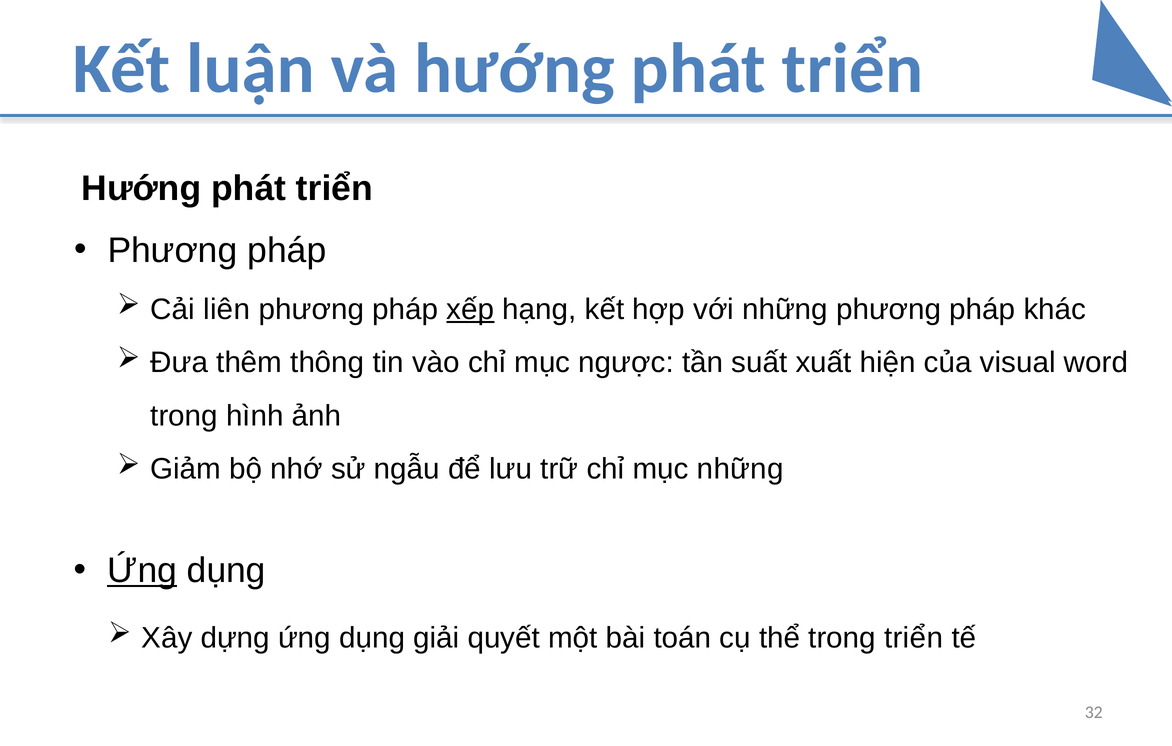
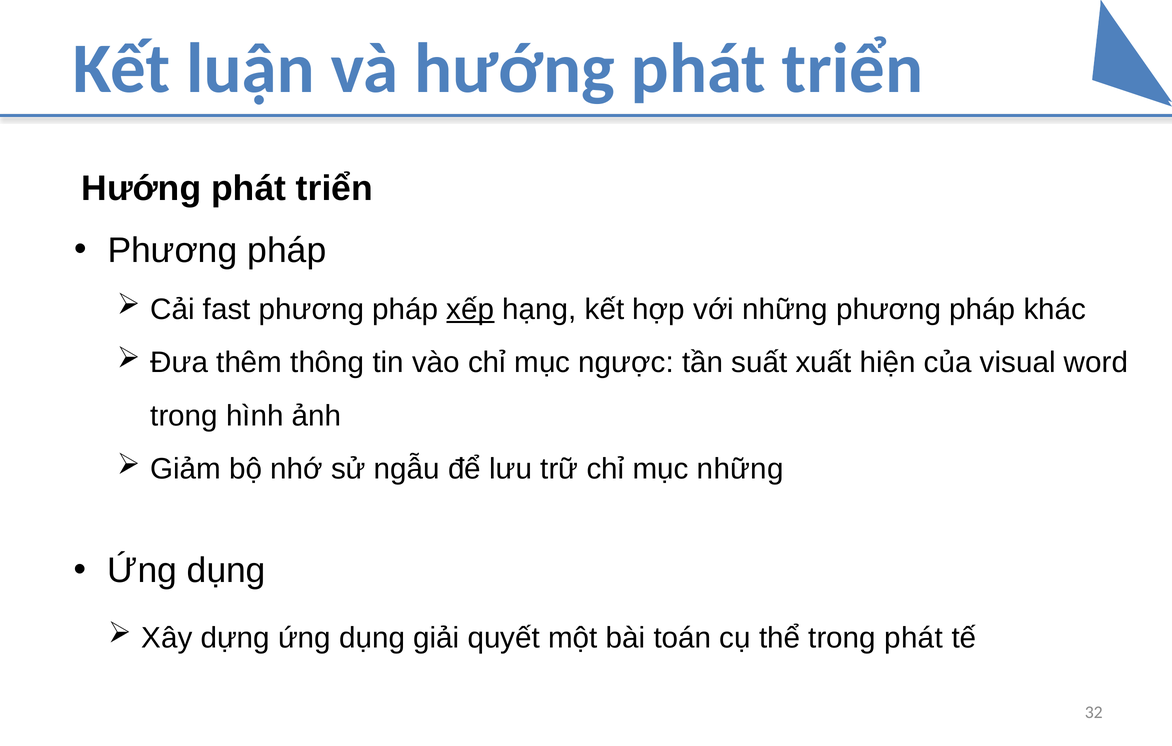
liên: liên -> fast (227, 309)
Ứng underline: present -> none (142, 571)
trong triển: triển -> phát (914, 638)
